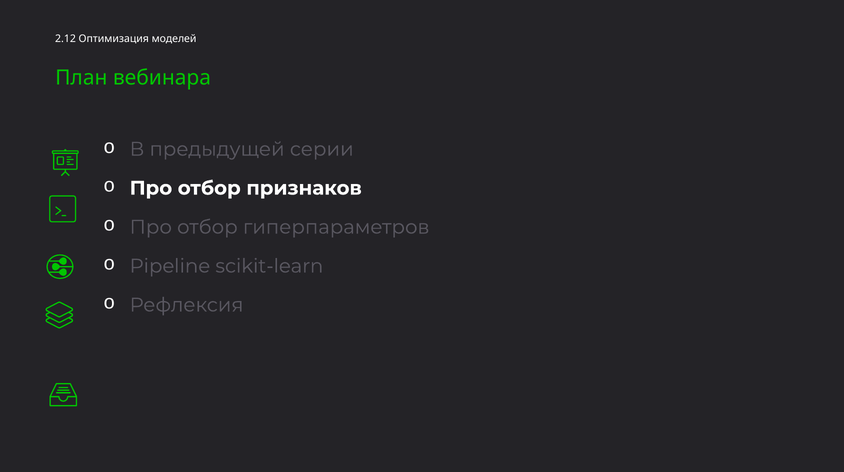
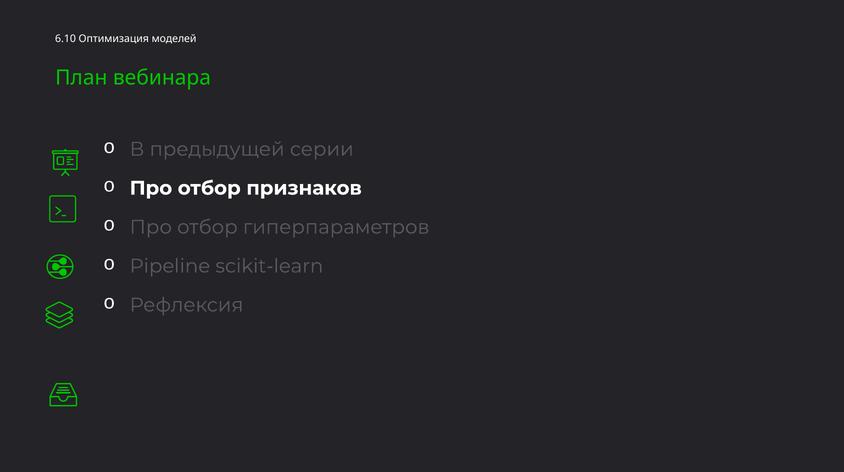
2.12: 2.12 -> 6.10 (66, 39)
